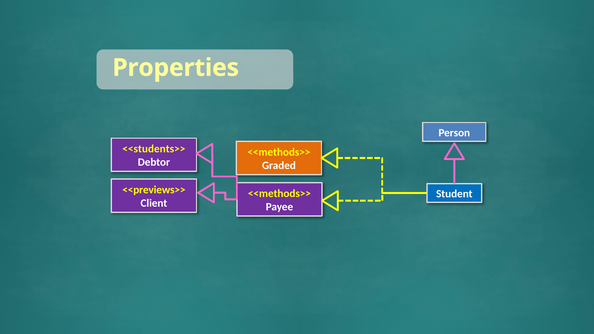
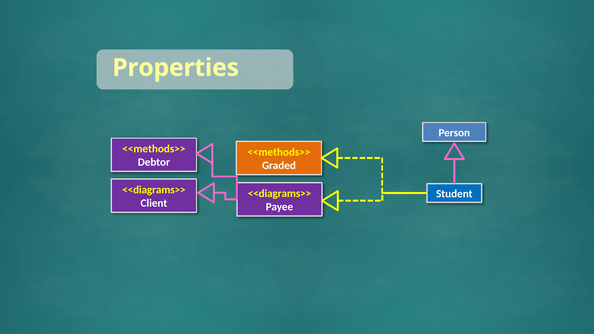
<<students>>: <<students>> -> <<methods>> (154, 149)
<<previews>>: <<previews>> -> <<diagrams>> (154, 190)
<<methods>>: <<methods>> -> <<diagrams>> (279, 194)
